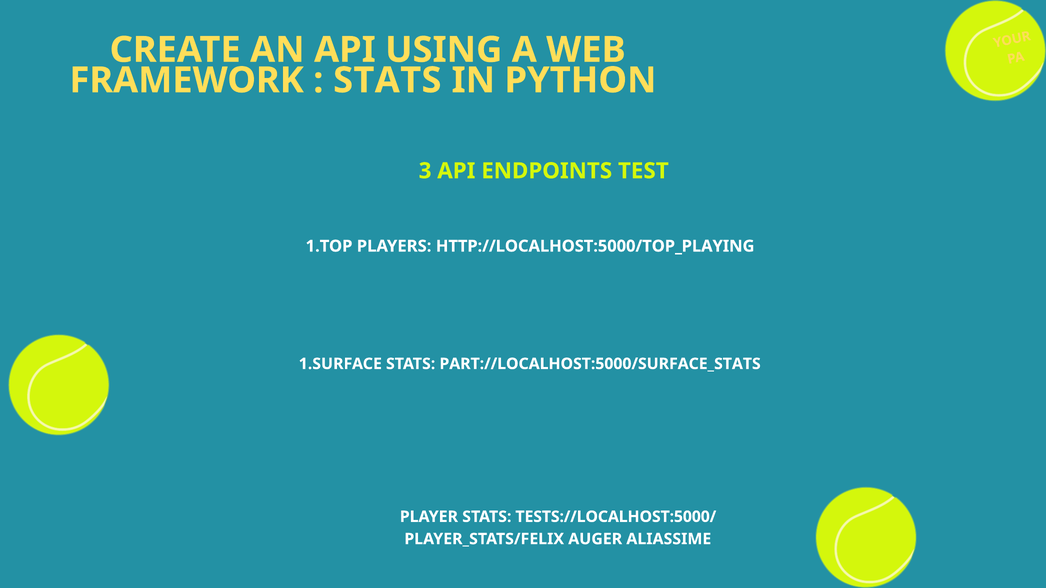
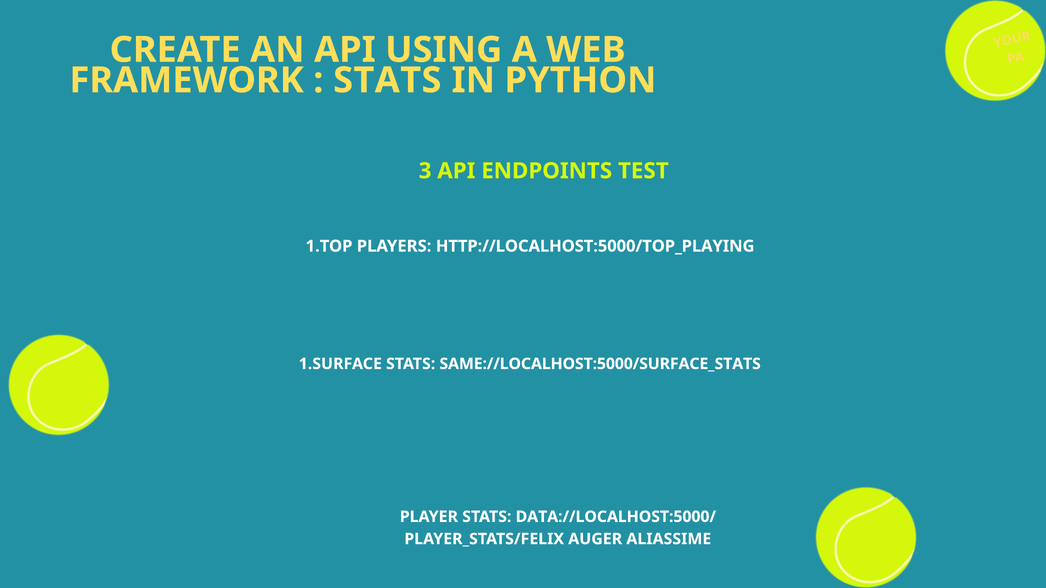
PART://LOCALHOST:5000/SURFACE_STATS: PART://LOCALHOST:5000/SURFACE_STATS -> SAME://LOCALHOST:5000/SURFACE_STATS (600, 364)
TESTS://LOCALHOST:5000/: TESTS://LOCALHOST:5000/ -> DATA://LOCALHOST:5000/ (616, 517)
